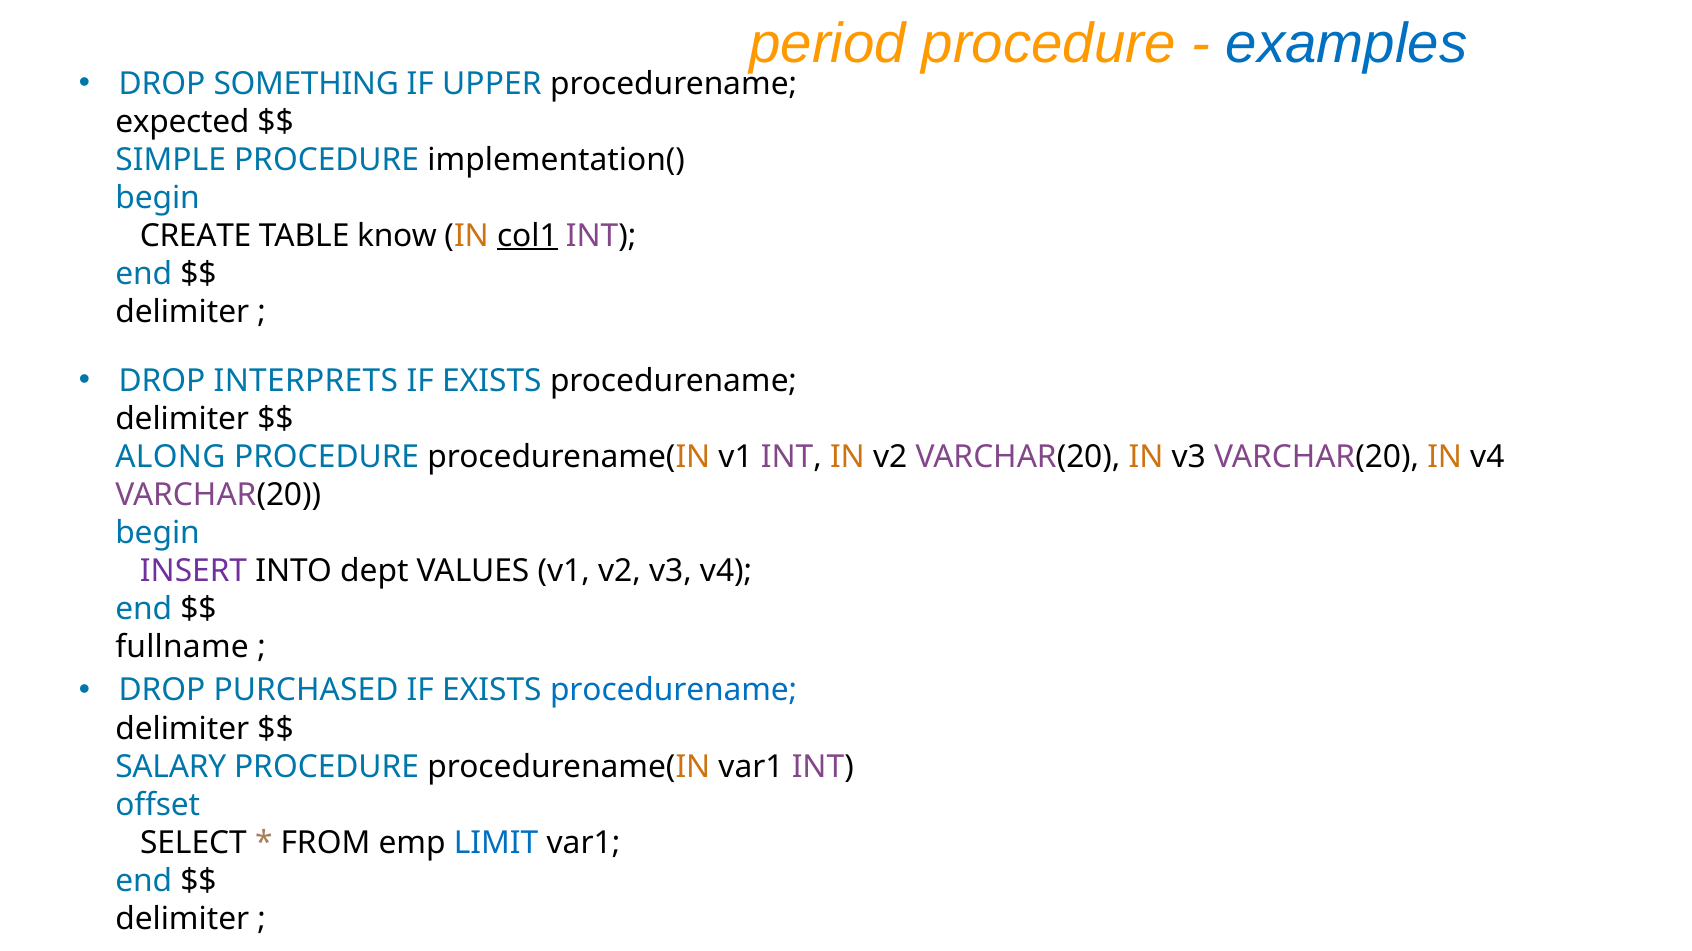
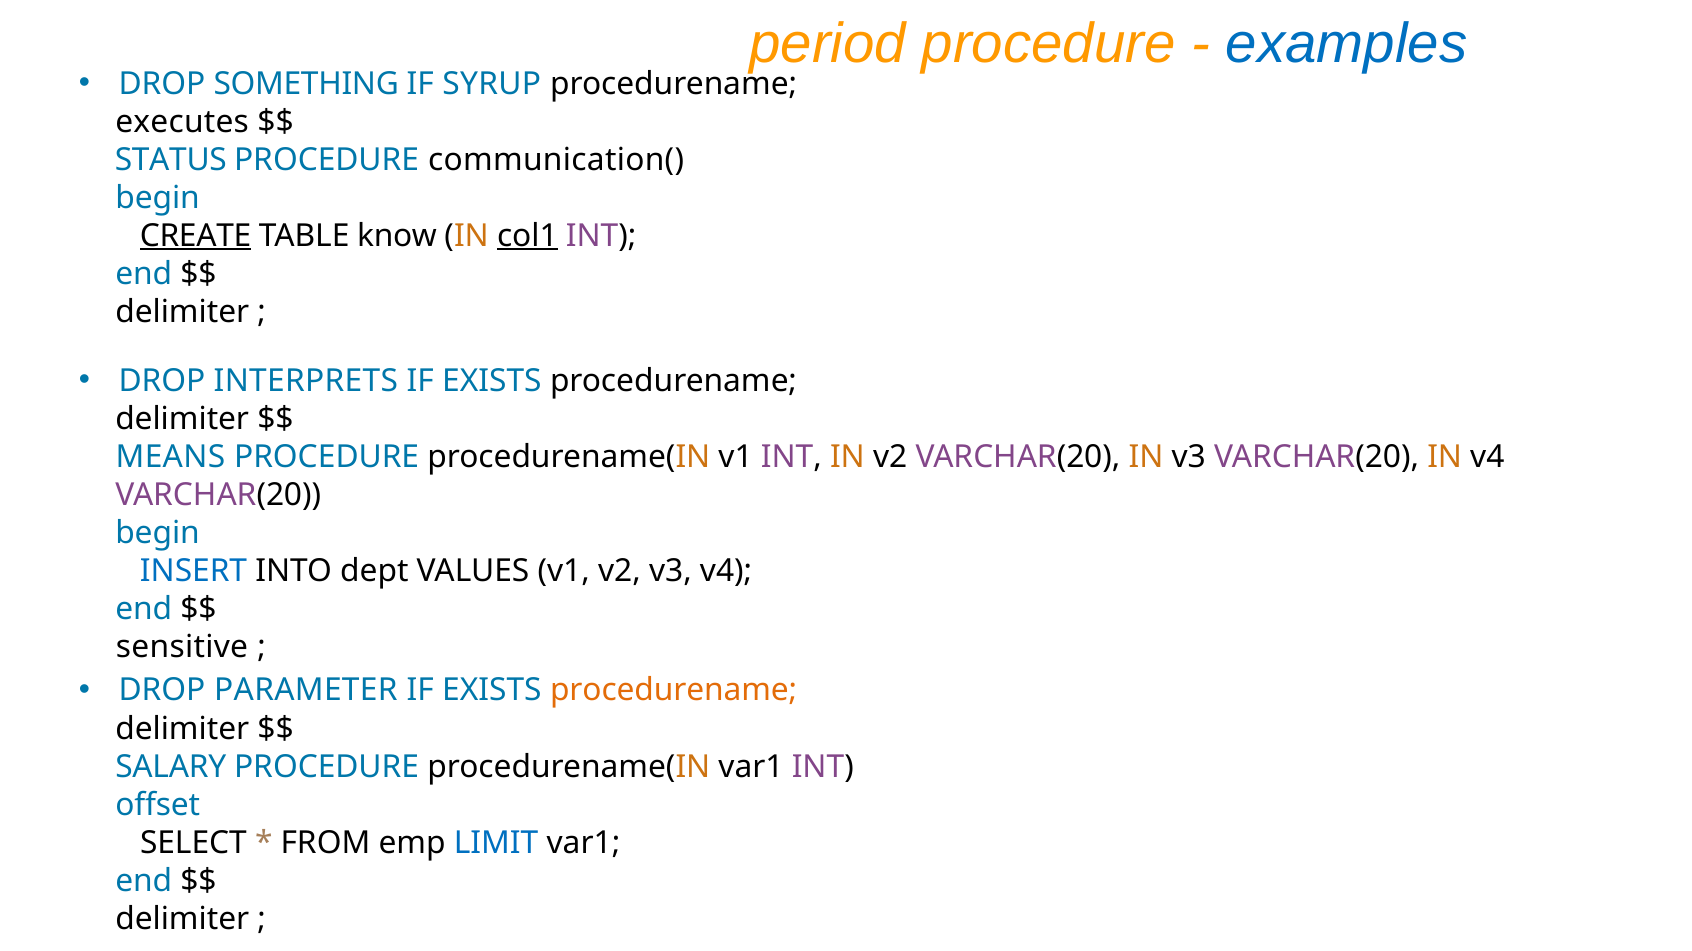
UPPER: UPPER -> SYRUP (492, 84)
expected: expected -> executes (182, 122)
SIMPLE: SIMPLE -> STATUS (171, 160)
implementation(: implementation( -> communication( (556, 160)
CREATE underline: none -> present (196, 236)
ALONG: ALONG -> MEANS (170, 457)
INSERT colour: purple -> blue (194, 572)
fullname: fullname -> sensitive (182, 648)
PURCHASED: PURCHASED -> PARAMETER (306, 691)
procedurename colour: blue -> orange (674, 691)
